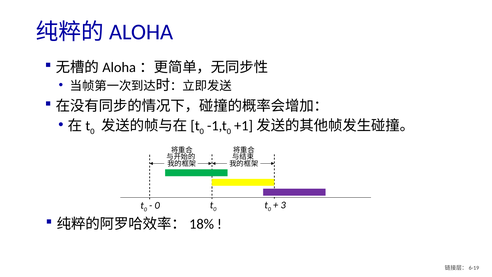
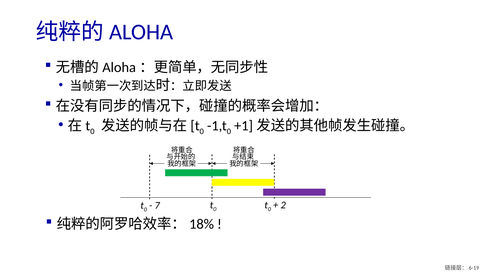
3: 3 -> 2 (283, 205)
0: 0 -> 7 (157, 205)
